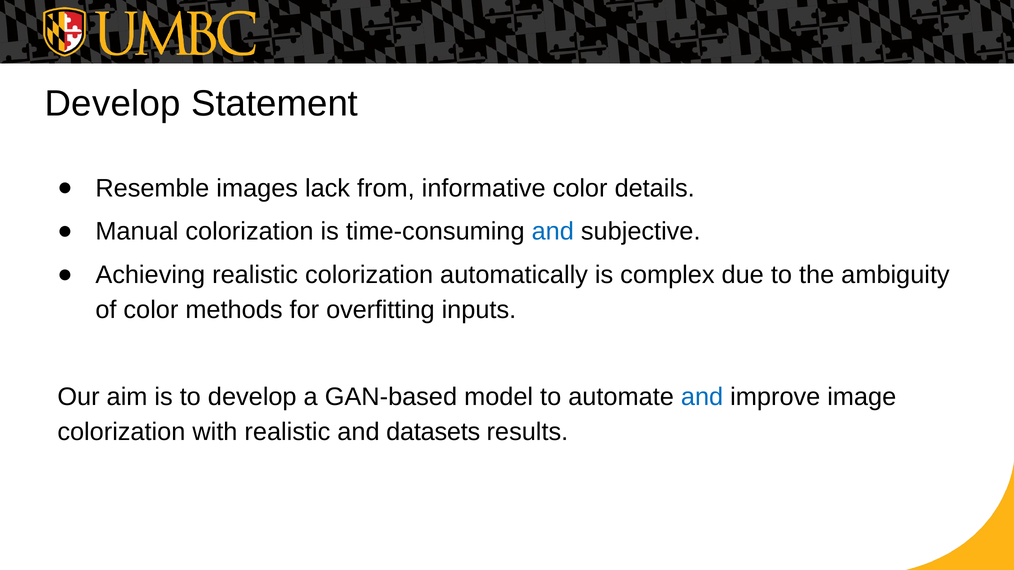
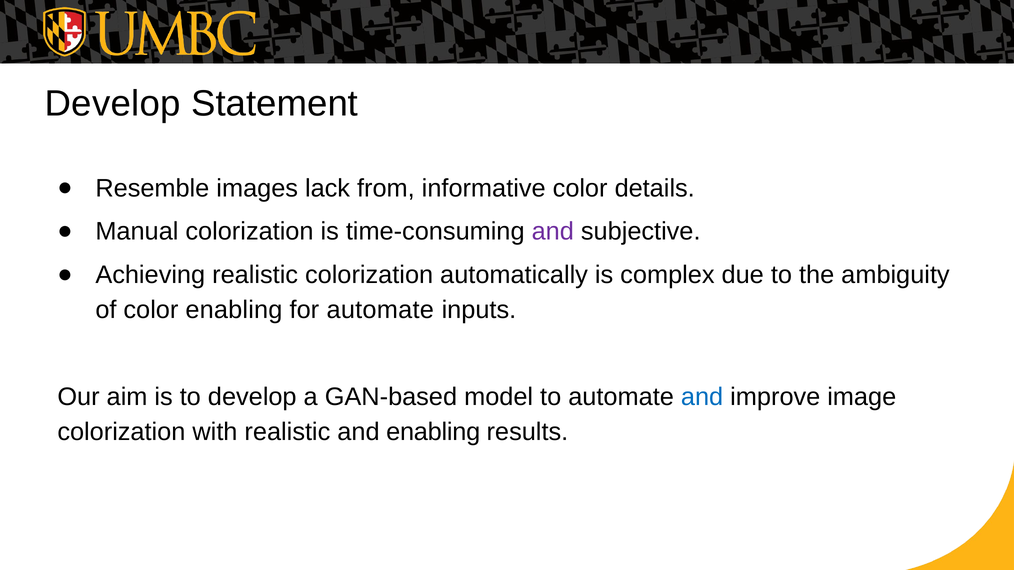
and colour: blue -> purple (553, 232)
color methods: methods -> enabling (234, 310)
for overfitting: overfitting -> automate (380, 310)
and datasets: datasets -> enabling (433, 432)
